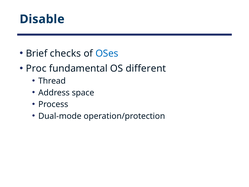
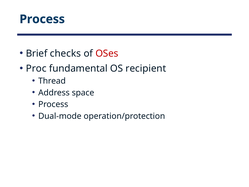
Disable: Disable -> Process (42, 19)
OSes colour: blue -> red (107, 53)
different: different -> recipient (146, 68)
